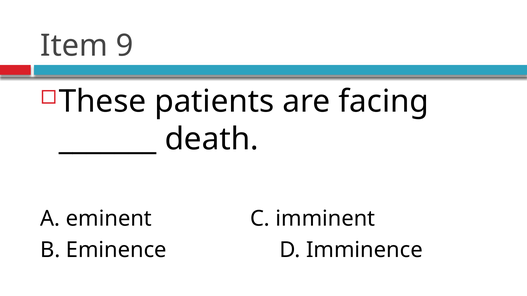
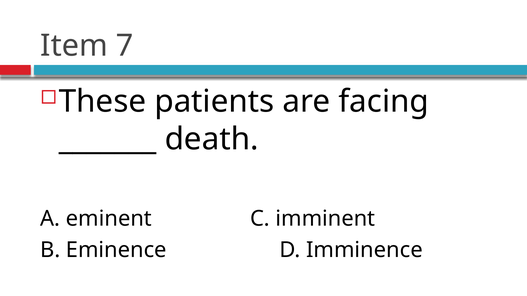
9: 9 -> 7 (125, 46)
